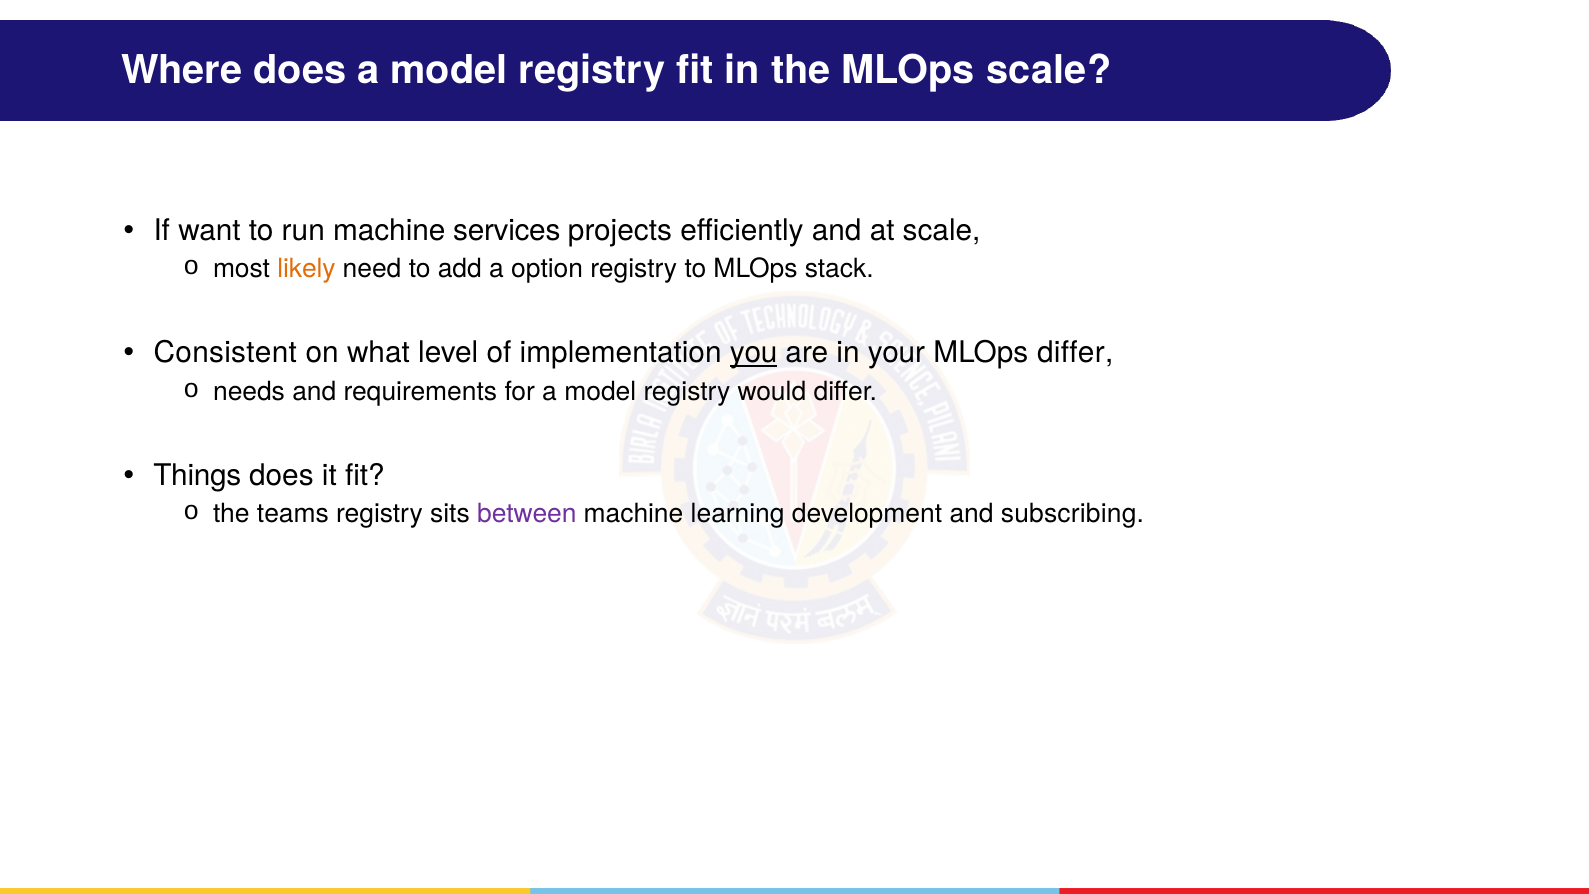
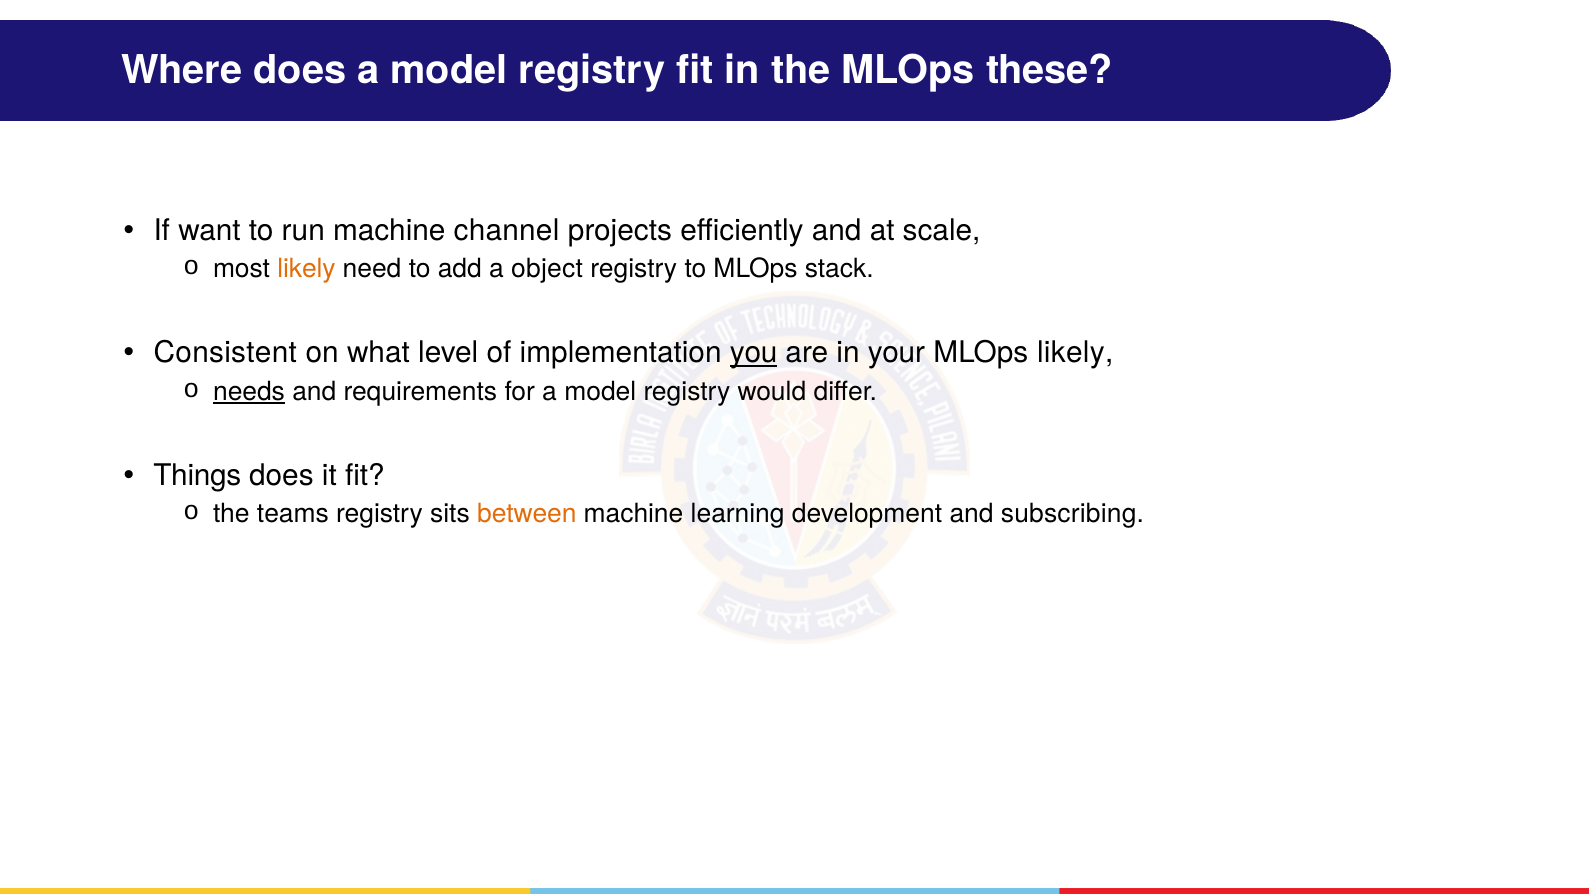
MLOps scale: scale -> these (1049, 70)
services: services -> channel (507, 230)
option: option -> object (547, 269)
MLOps differ: differ -> likely (1075, 353)
needs underline: none -> present (249, 391)
between colour: purple -> orange (527, 514)
